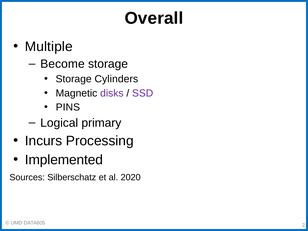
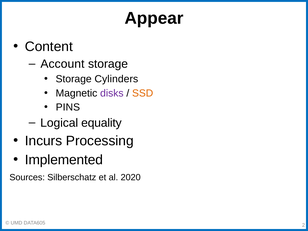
Overall: Overall -> Appear (154, 18)
Multiple: Multiple -> Content (49, 47)
Become: Become -> Account (62, 64)
SSD colour: purple -> orange (143, 93)
primary: primary -> equality (101, 123)
